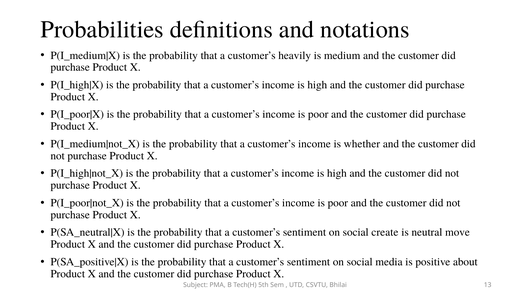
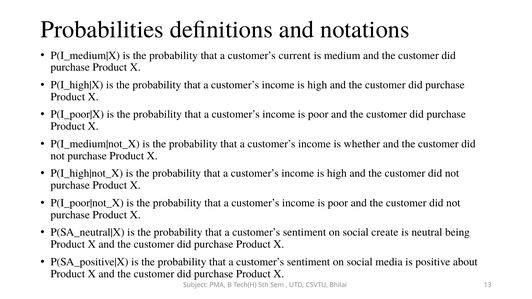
heavily: heavily -> current (295, 55)
move: move -> being (457, 233)
